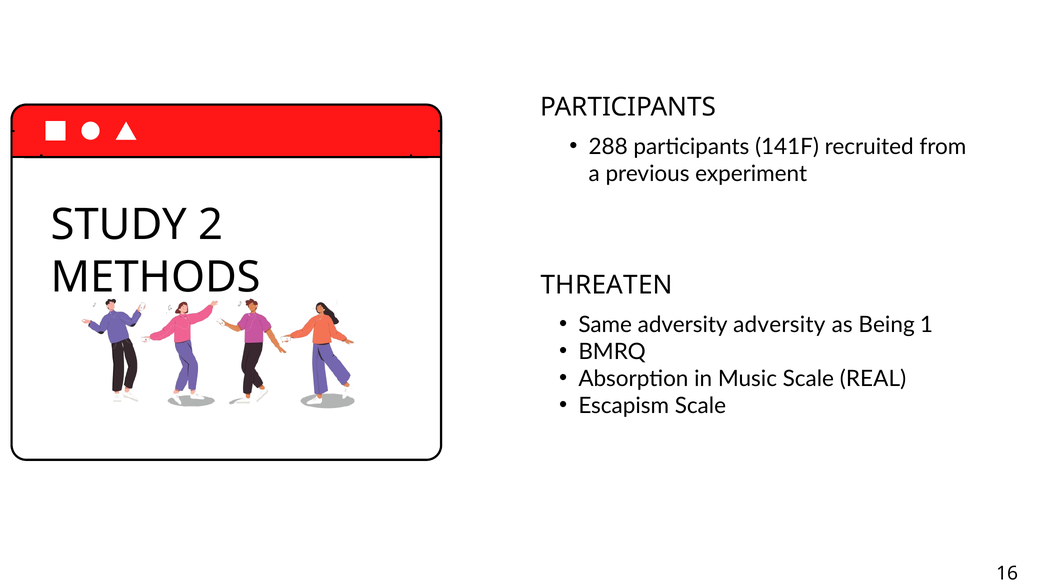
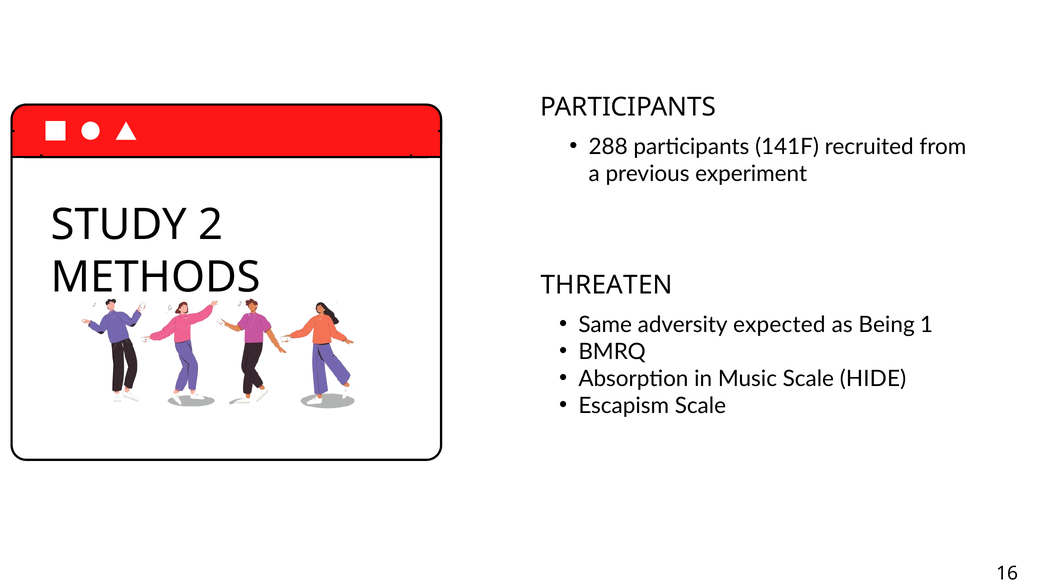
adversity adversity: adversity -> expected (779, 325)
REAL: REAL -> HIDE (873, 379)
